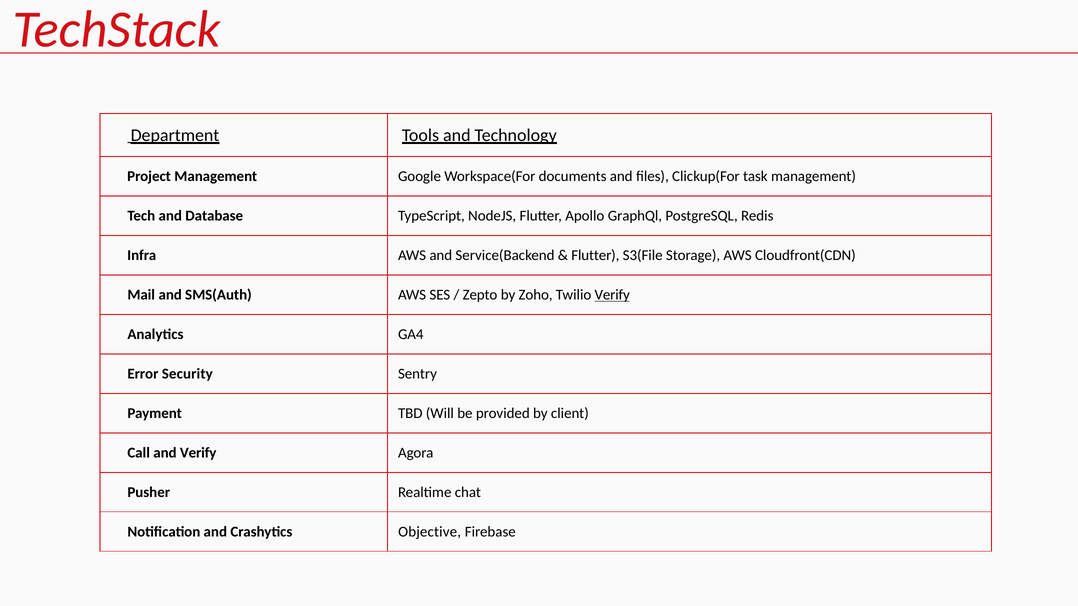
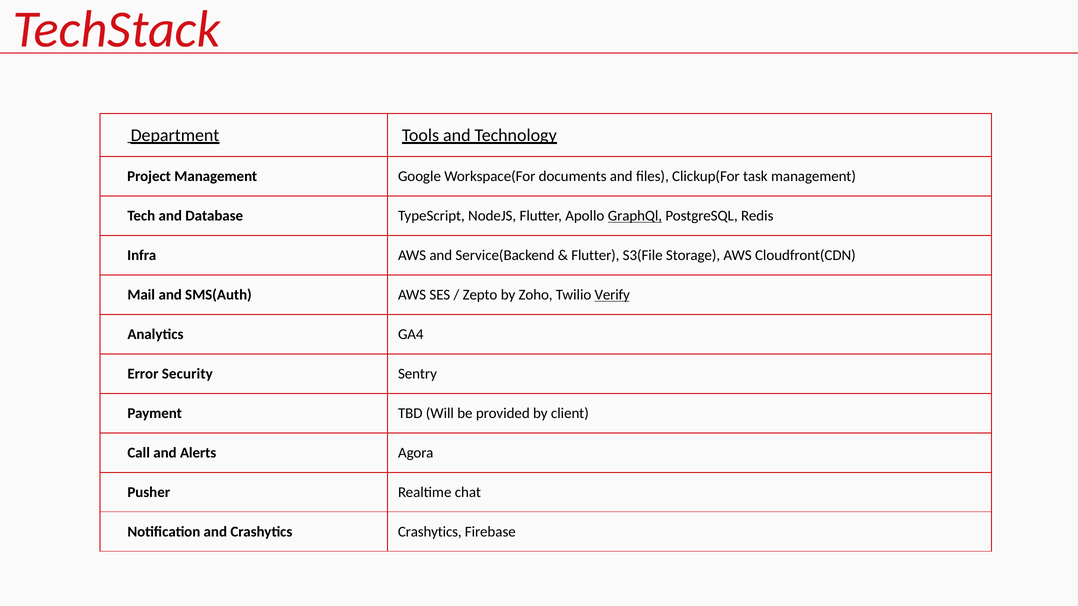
GraphQl underline: none -> present (635, 216)
and Verify: Verify -> Alerts (198, 453)
Crashytics Objective: Objective -> Crashytics (430, 532)
